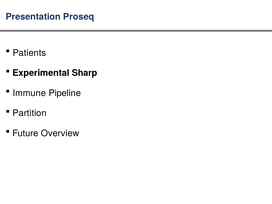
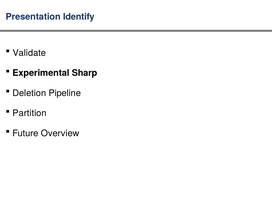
Proseq: Proseq -> Identify (79, 17)
Patients: Patients -> Validate (29, 53)
Immune: Immune -> Deletion (29, 93)
